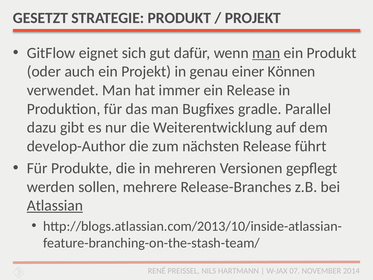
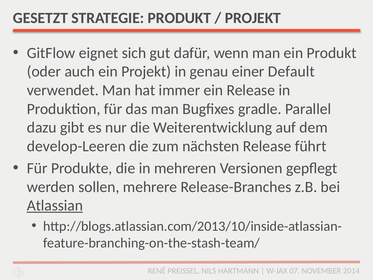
man underline: present -> none (266, 53)
Können: Können -> Default (291, 72)
develop-Author: develop-Author -> develop-Leeren (76, 146)
